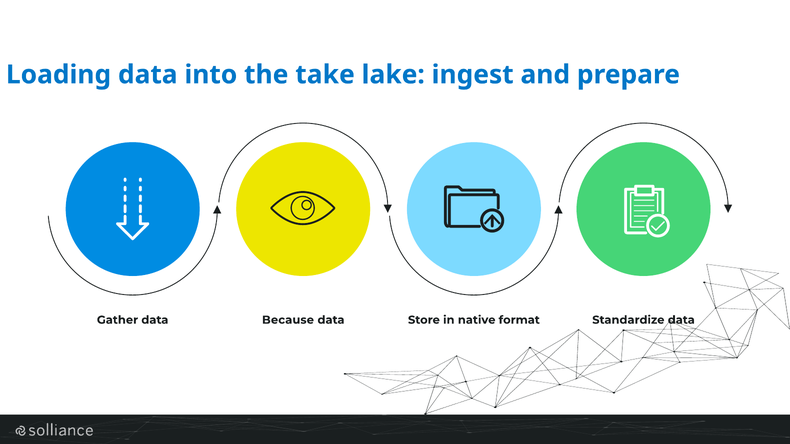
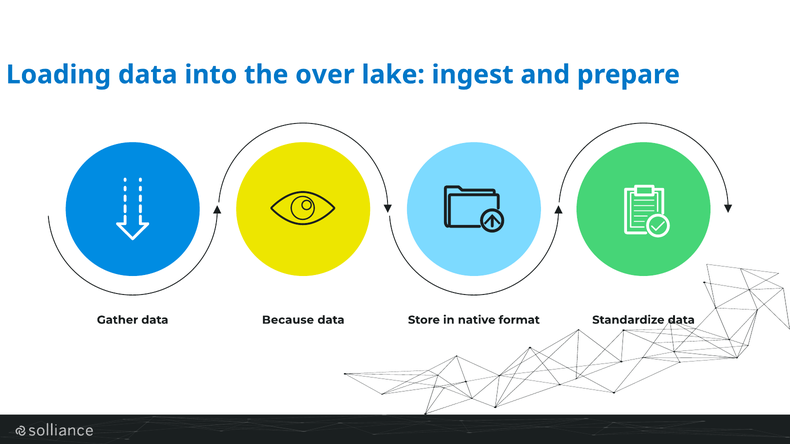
take: take -> over (325, 75)
